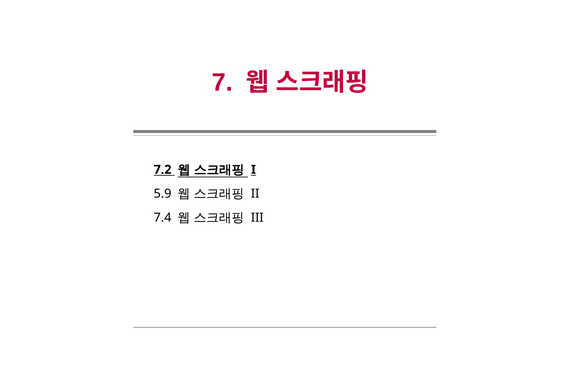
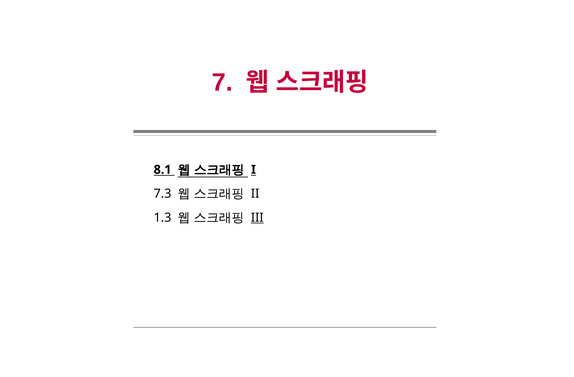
7.2: 7.2 -> 8.1 (163, 170)
5.9: 5.9 -> 7.3 (163, 194)
7.4: 7.4 -> 1.3 (163, 218)
III underline: none -> present (257, 218)
